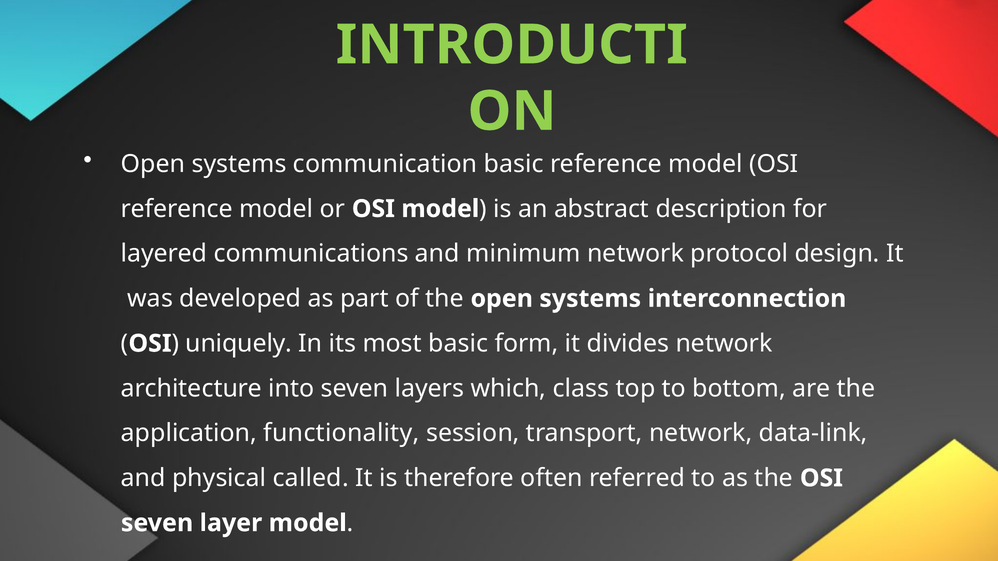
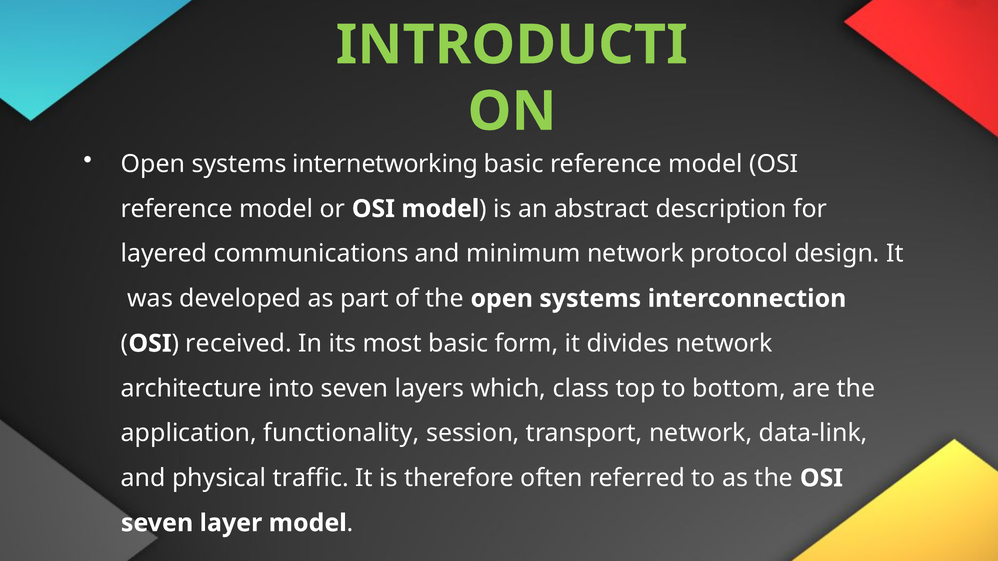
communication: communication -> internetworking (385, 164)
uniquely: uniquely -> received (239, 344)
called: called -> traffic (311, 478)
